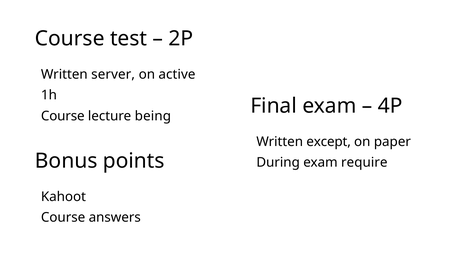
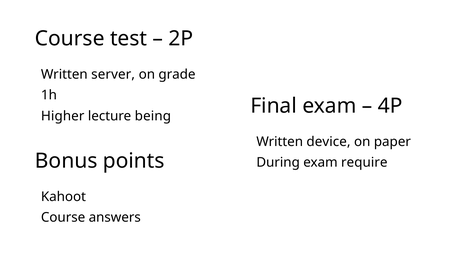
active: active -> grade (177, 74)
Course: Course -> Higher (63, 116)
except: except -> device (329, 142)
